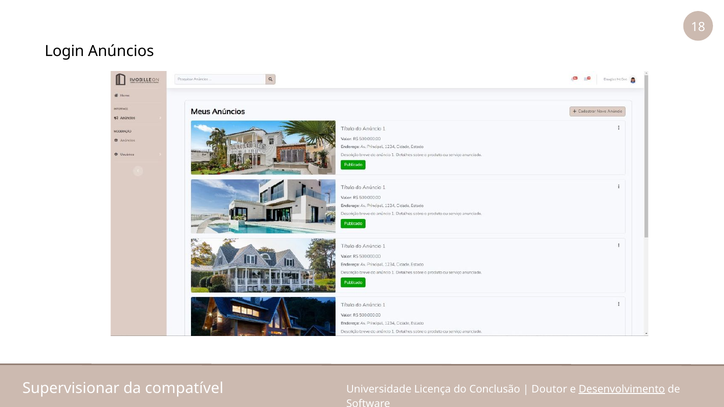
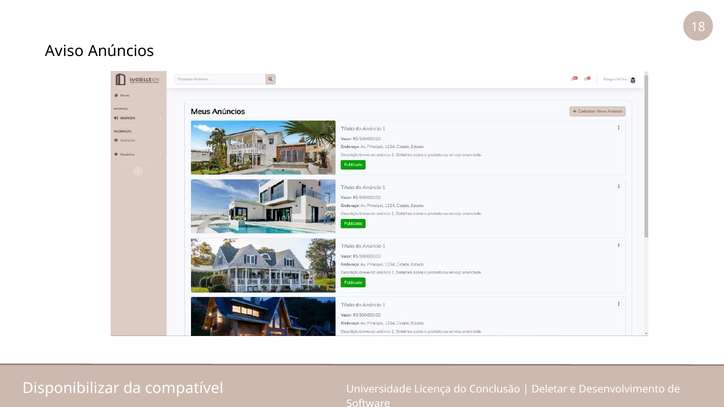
Login: Login -> Aviso (64, 51)
Supervisionar: Supervisionar -> Disponibilizar (71, 389)
Doutor: Doutor -> Deletar (549, 389)
Desenvolvimento underline: present -> none (622, 389)
